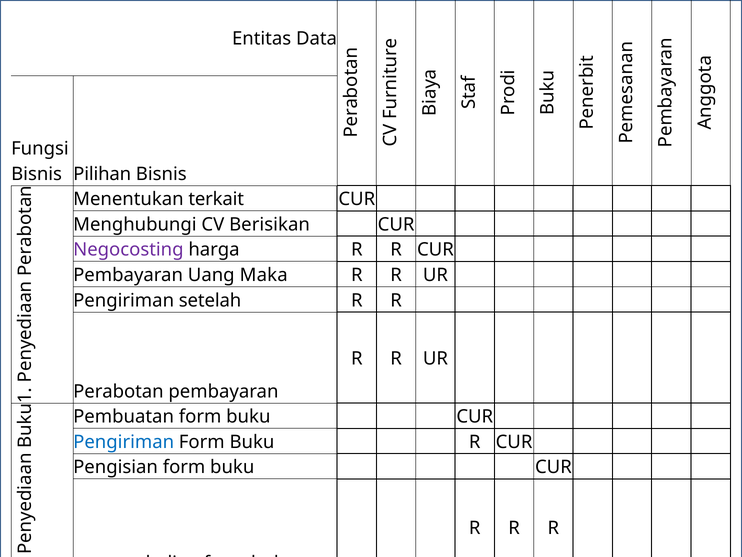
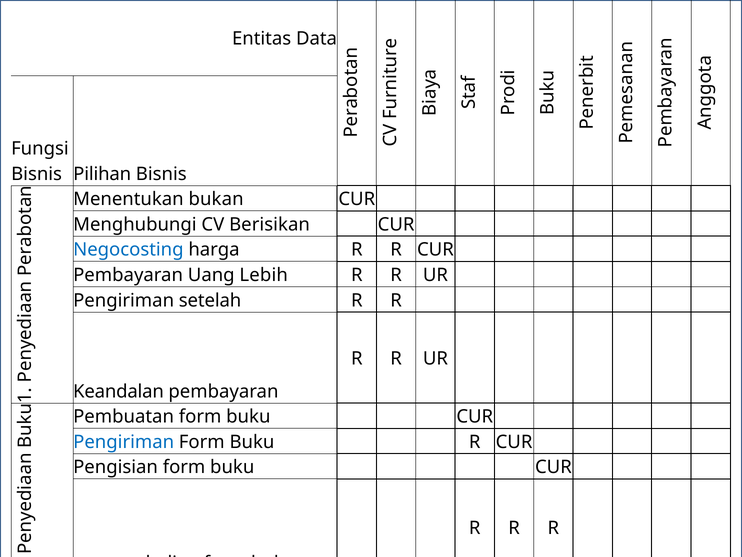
terkait: terkait -> bukan (216, 199)
Negocosting colour: purple -> blue (128, 250)
Maka: Maka -> Lebih (264, 275)
Perabotan: Perabotan -> Keandalan (119, 391)
